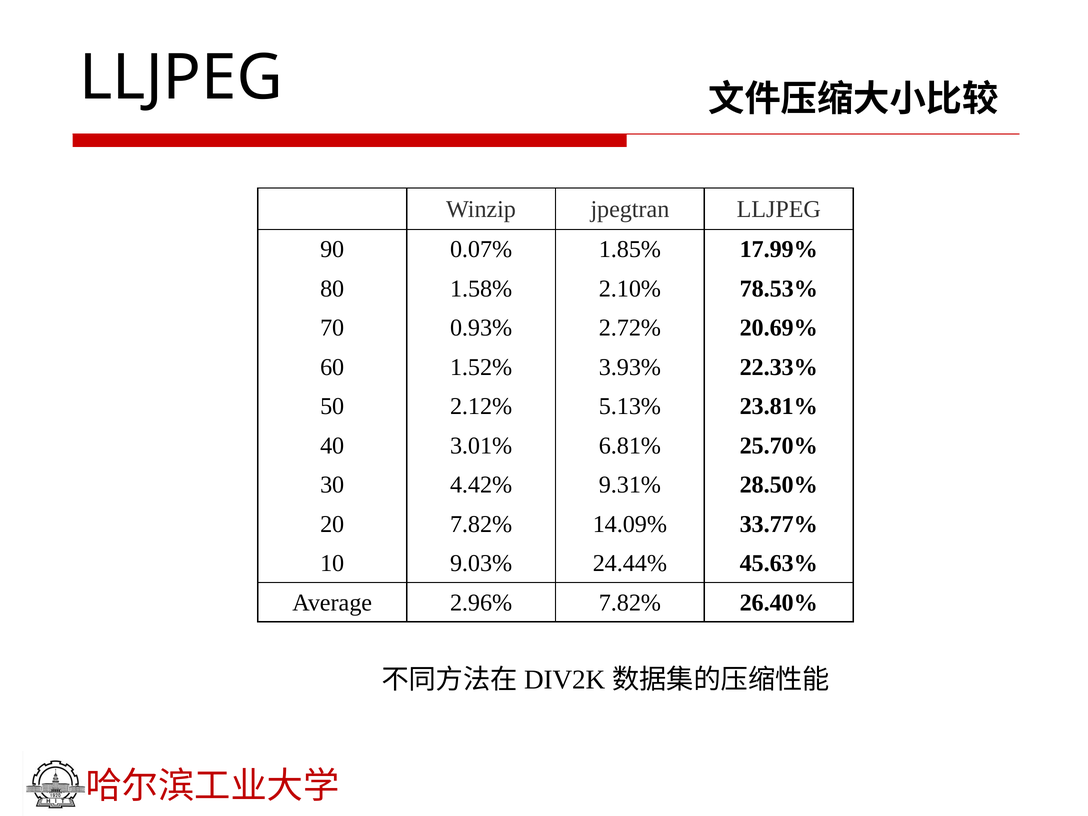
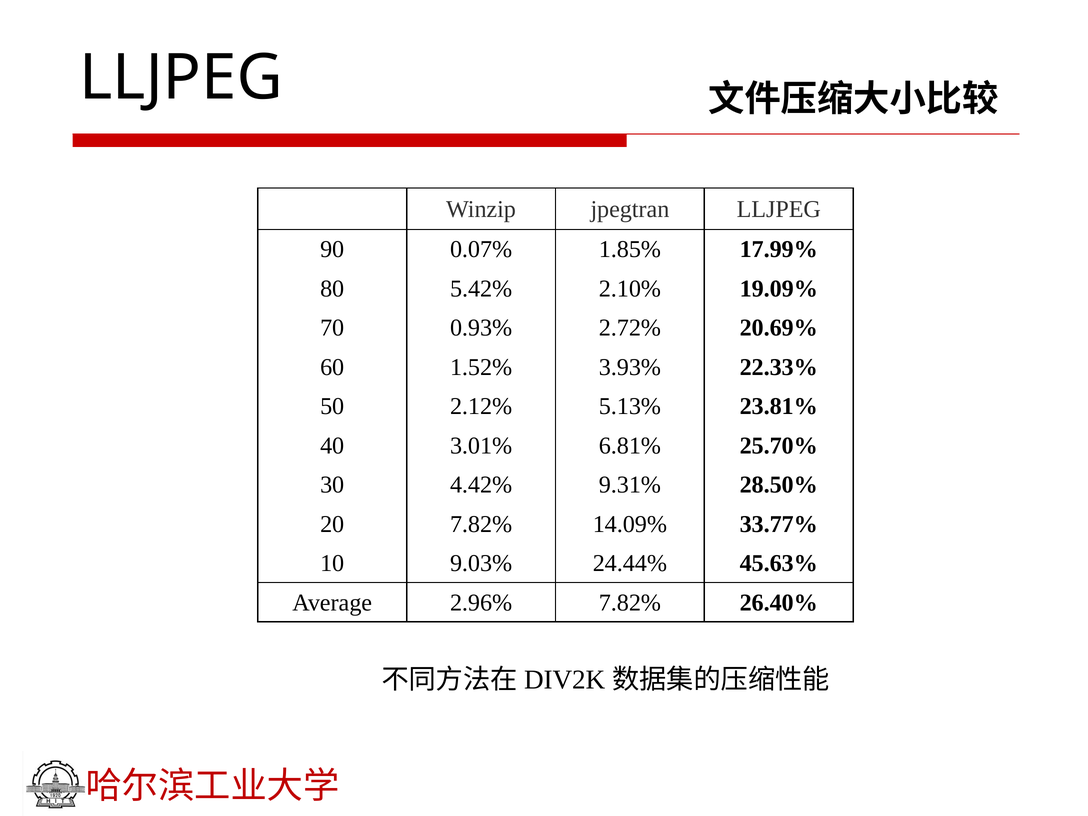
1.58%: 1.58% -> 5.42% (481, 289)
78.53%: 78.53% -> 19.09% (779, 289)
